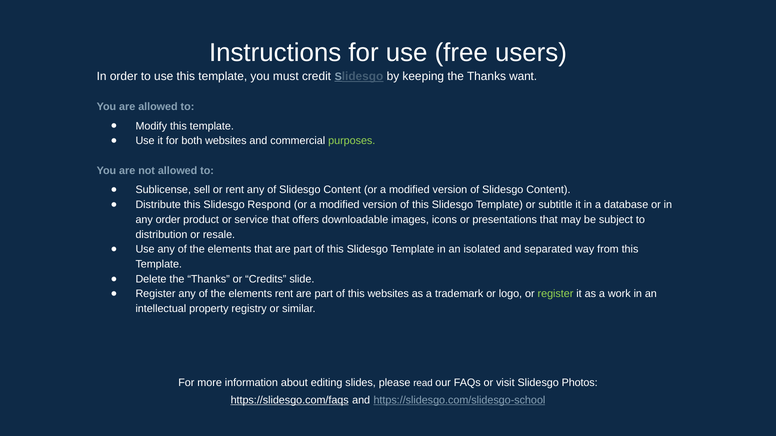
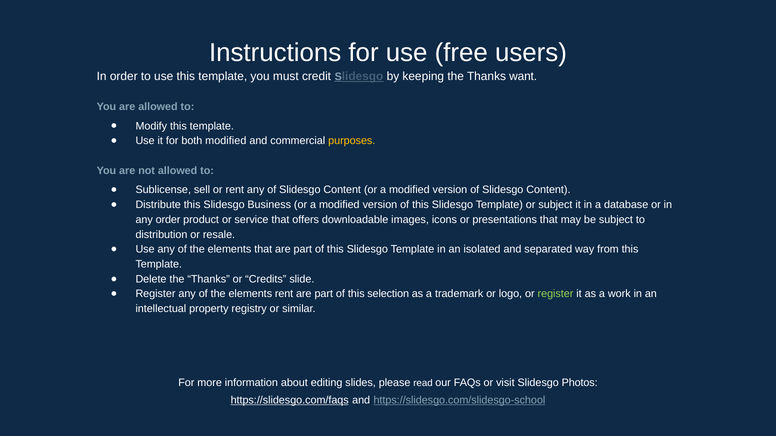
both websites: websites -> modified (226, 141)
purposes colour: light green -> yellow (352, 141)
Respond: Respond -> Business (269, 205)
or subtitle: subtitle -> subject (555, 205)
this websites: websites -> selection (388, 294)
